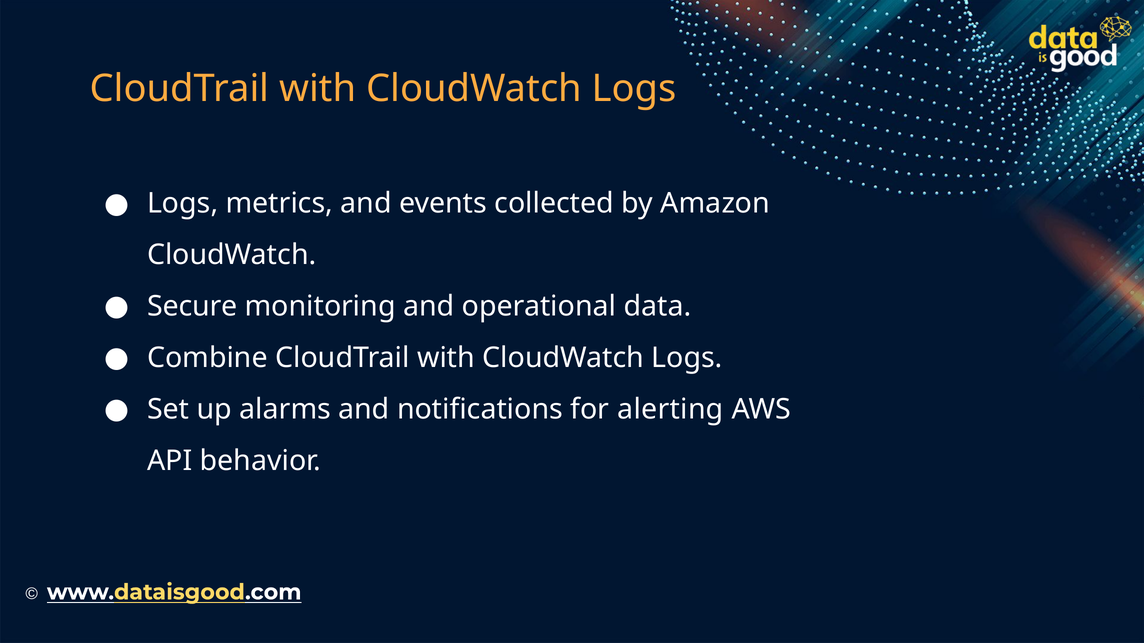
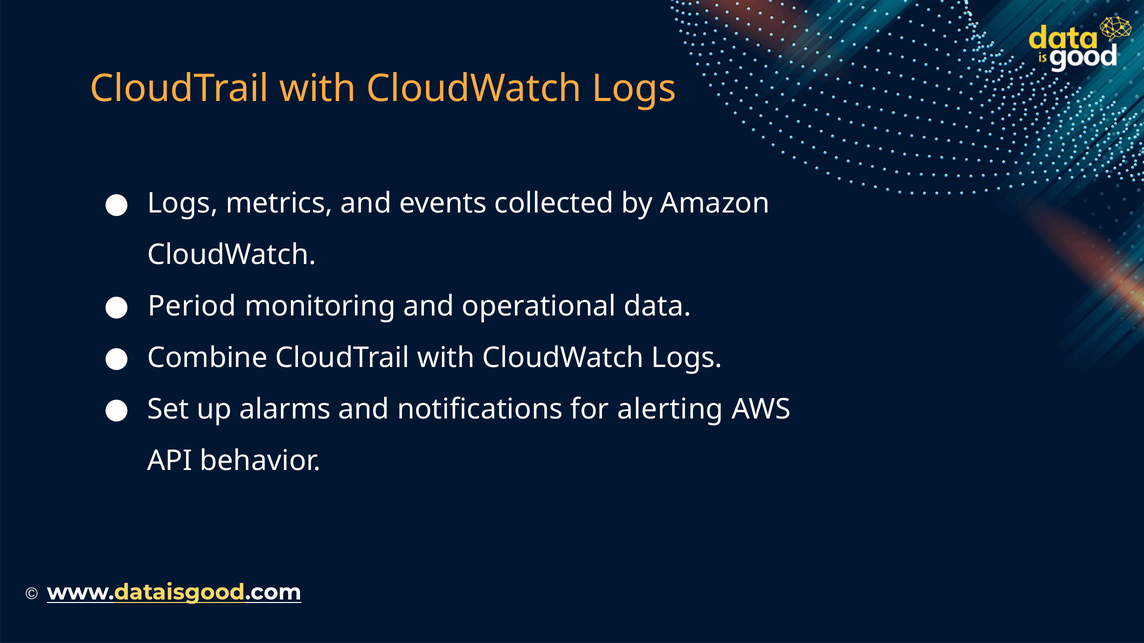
Secure: Secure -> Period (192, 307)
